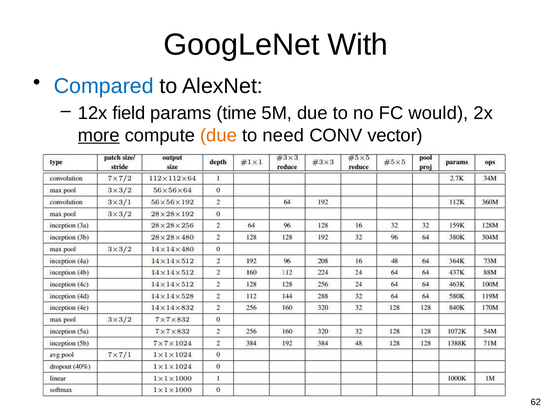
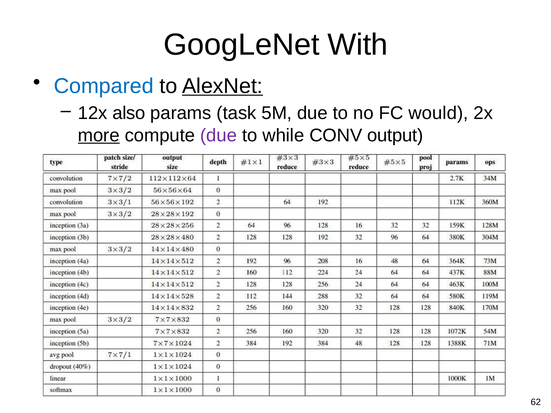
AlexNet underline: none -> present (222, 86)
field: field -> also (129, 113)
time: time -> task (236, 113)
due colour: orange -> purple (219, 135)
need: need -> while (283, 135)
vector: vector -> output (395, 135)
